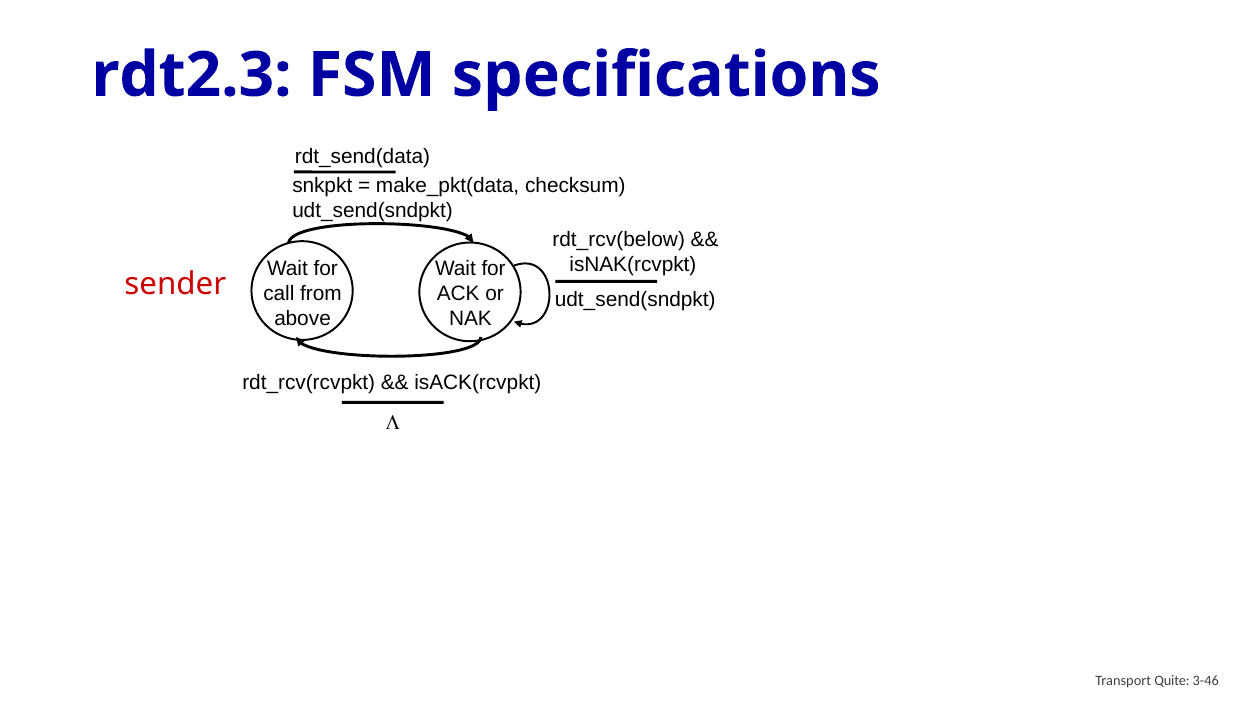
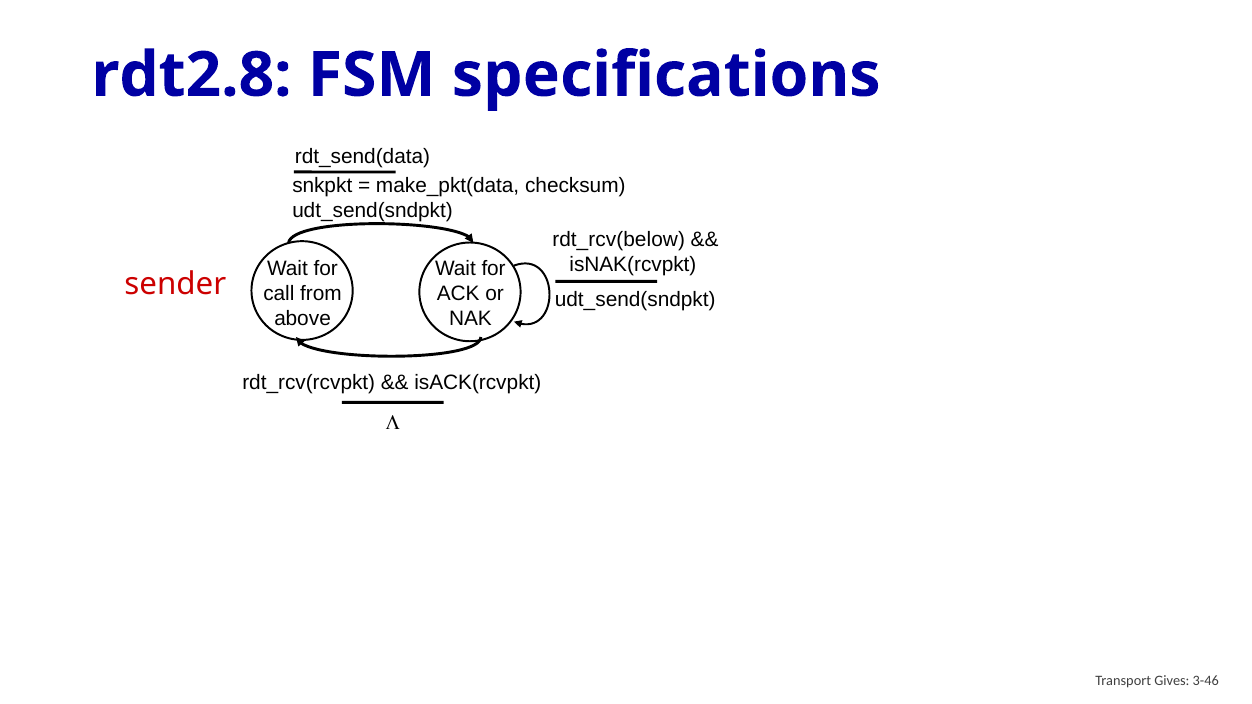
rdt2.3: rdt2.3 -> rdt2.8 (192, 75)
Quite: Quite -> Gives (1172, 681)
